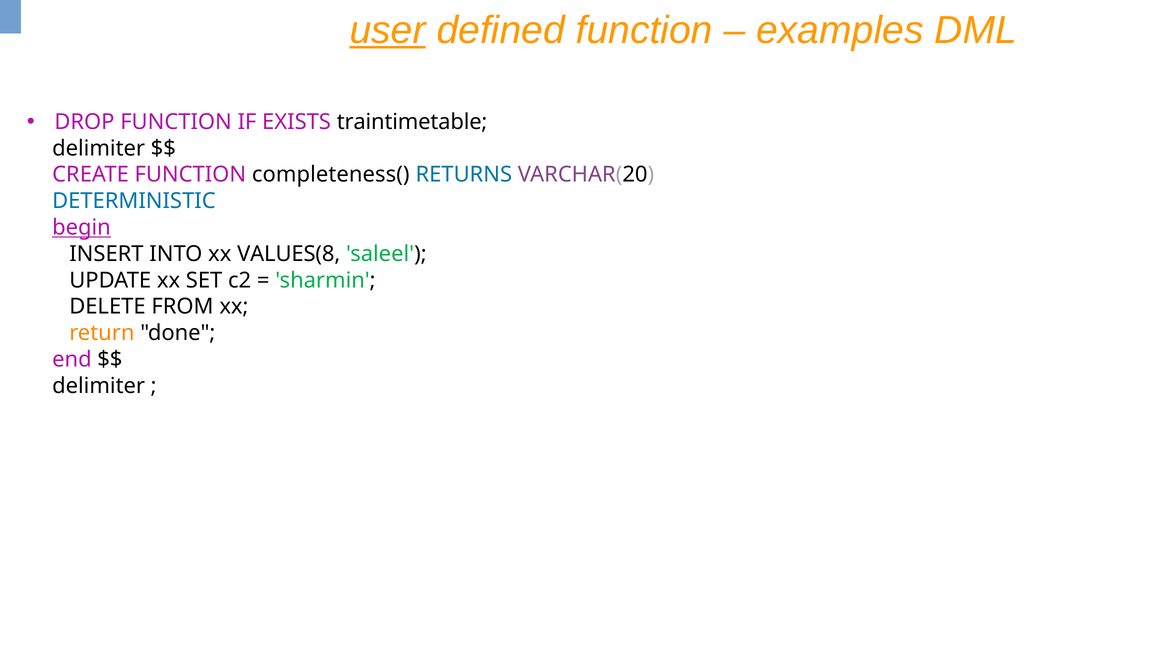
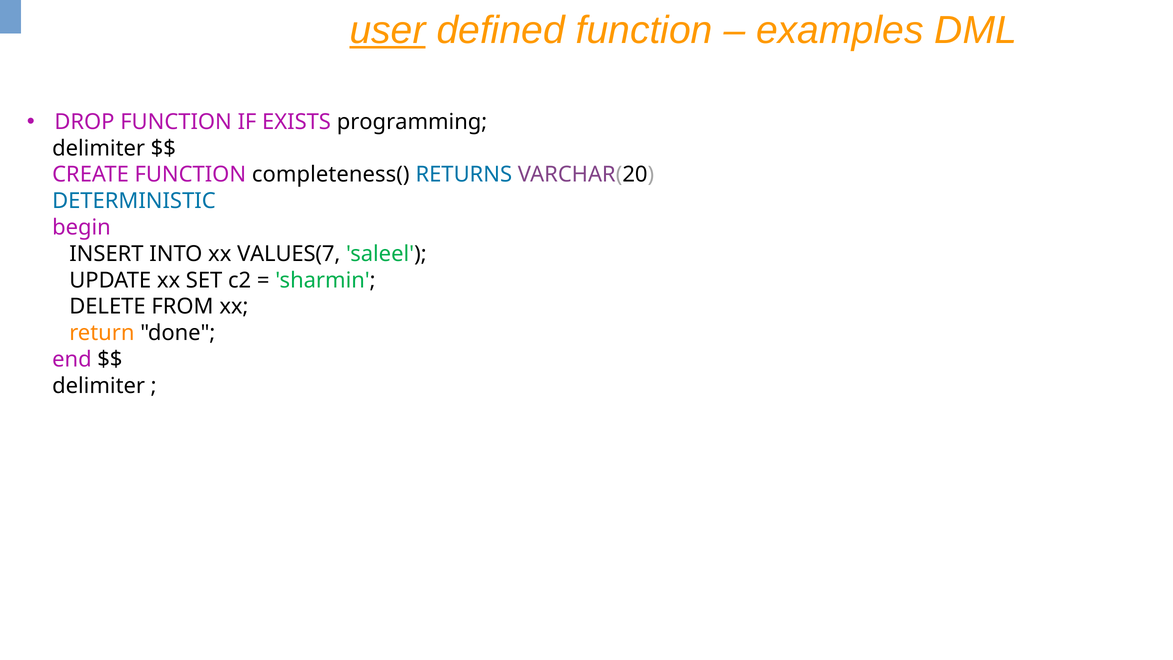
traintimetable: traintimetable -> programming (412, 122)
begin underline: present -> none (82, 227)
VALUES(8: VALUES(8 -> VALUES(7 (289, 254)
